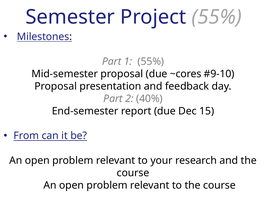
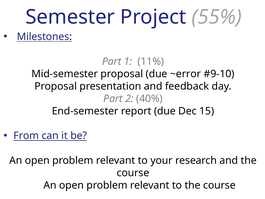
1 55%: 55% -> 11% (151, 61)
~cores: ~cores -> ~error (186, 74)
